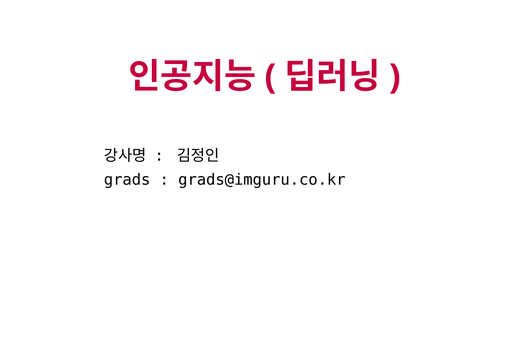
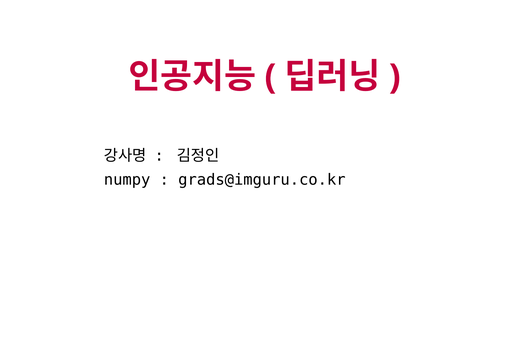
grads: grads -> numpy (127, 180)
